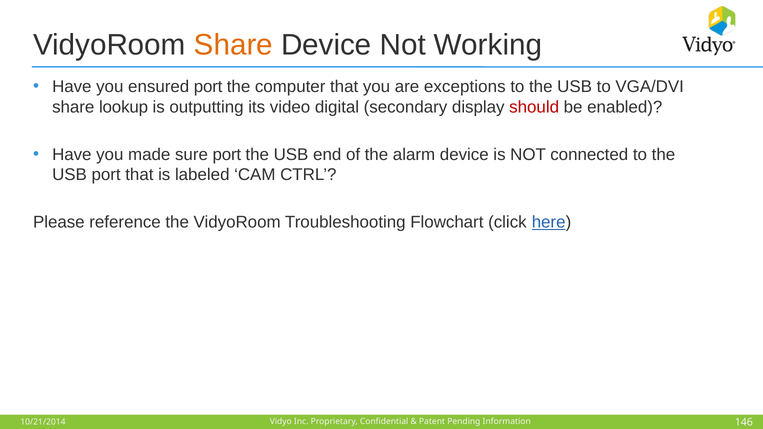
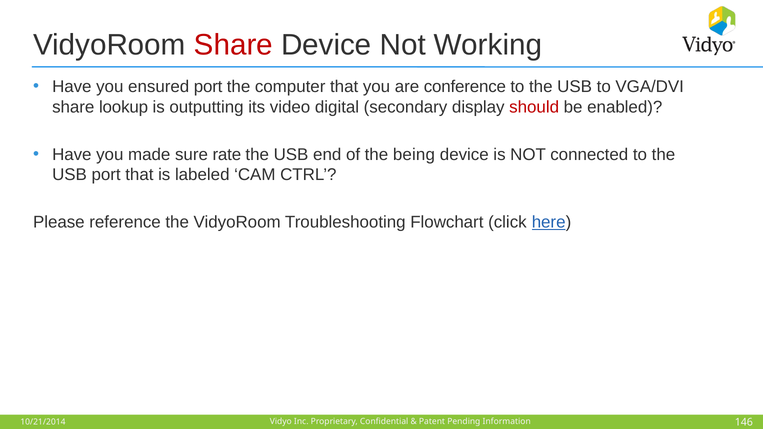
Share colour: orange -> red (233, 45)
exceptions: exceptions -> conference (465, 87)
sure port: port -> rate (227, 154)
alarm: alarm -> being (414, 154)
